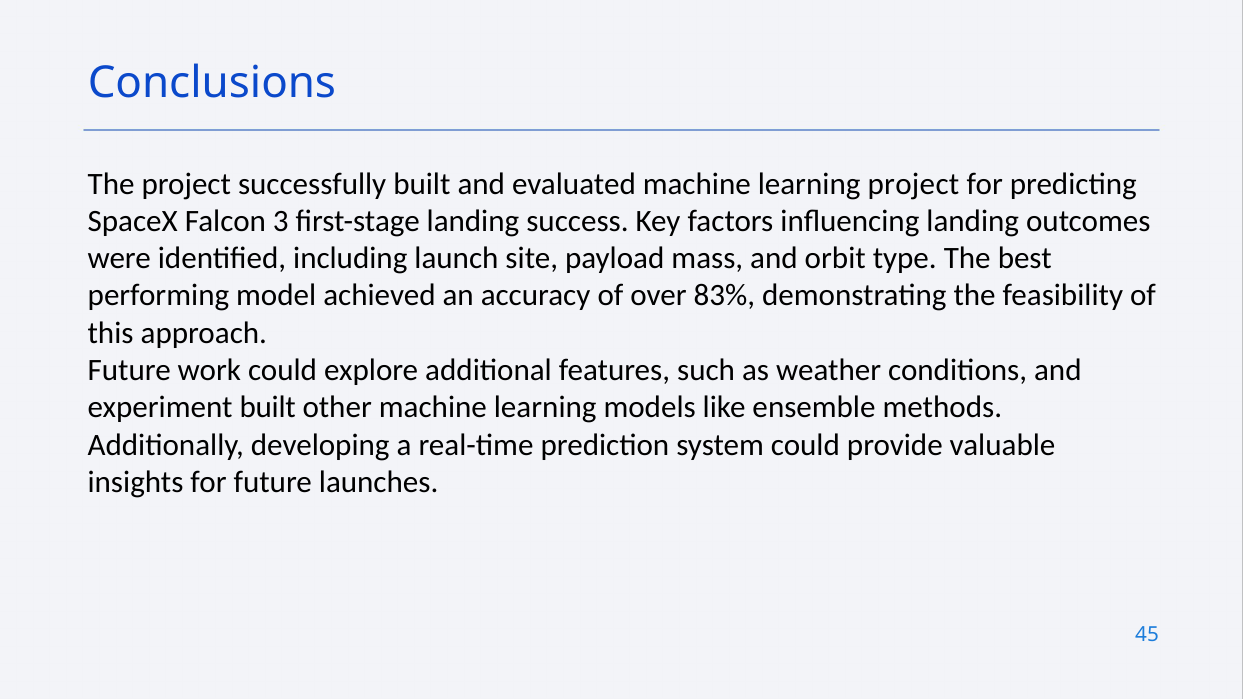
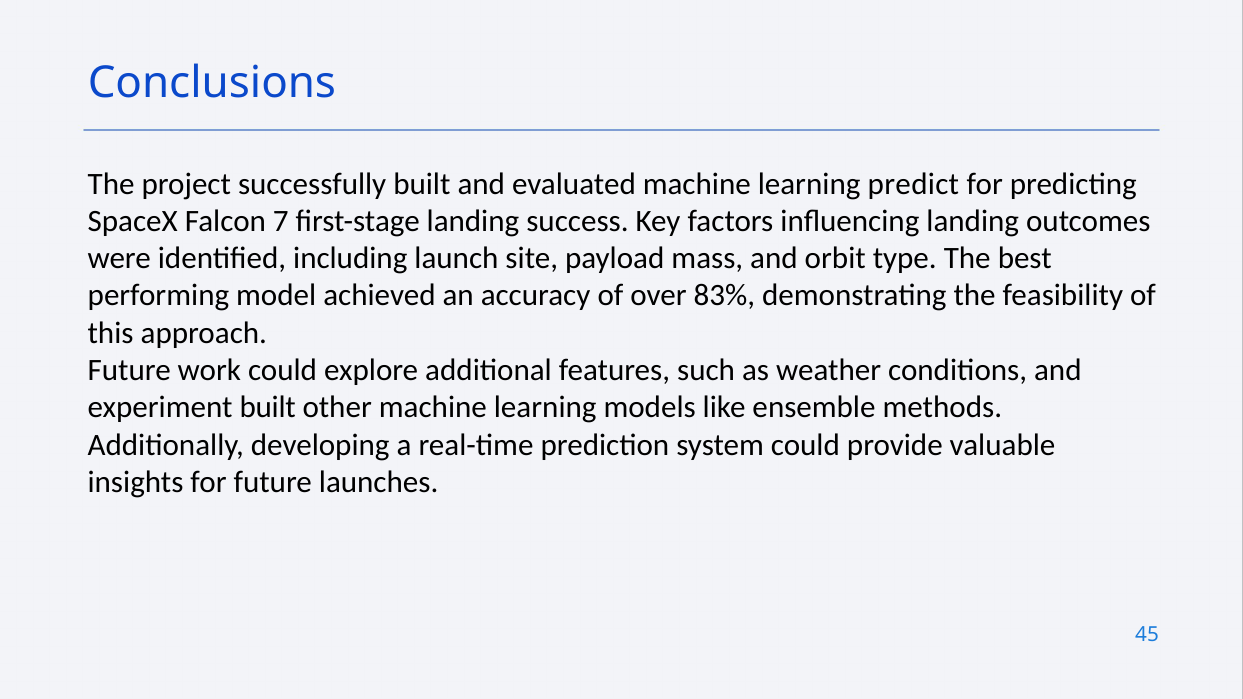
learning project: project -> predict (913, 184)
3: 3 -> 7 (281, 221)
